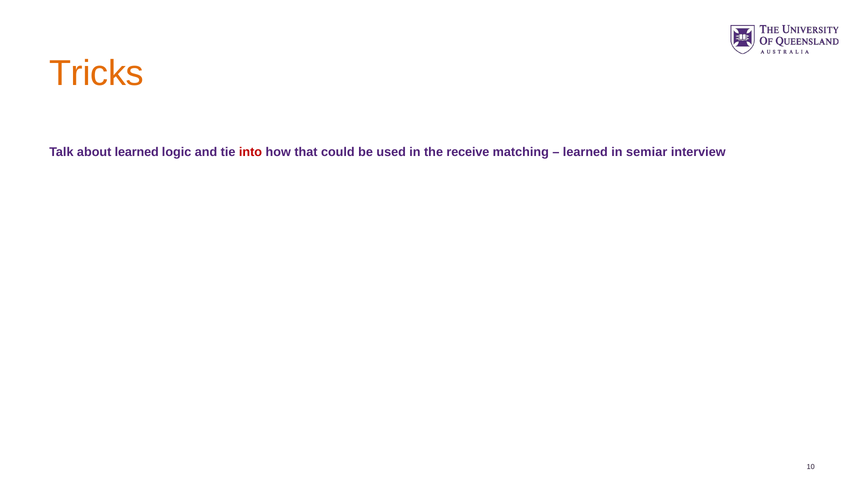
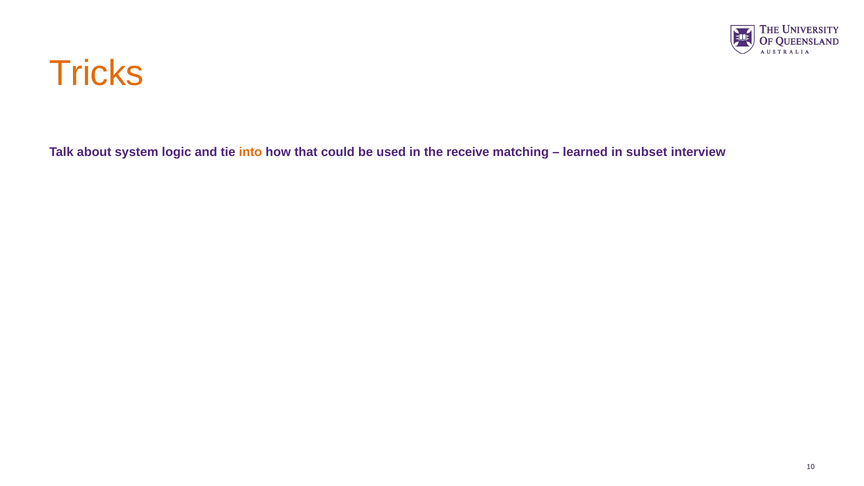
about learned: learned -> system (137, 152)
into colour: red -> orange (250, 152)
semiar: semiar -> subset (647, 152)
